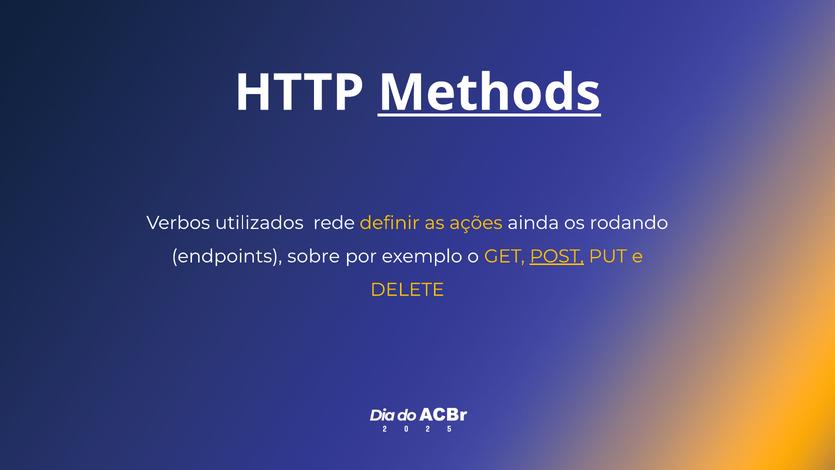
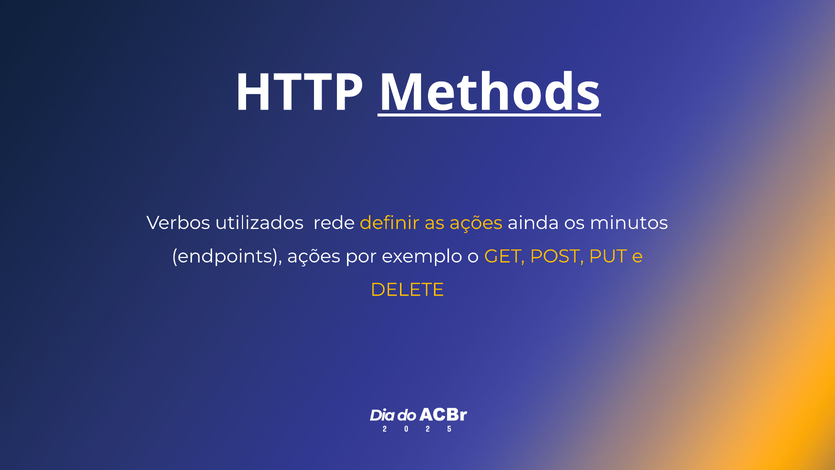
rodando: rodando -> minutos (629, 223)
endpoints sobre: sobre -> ações (314, 256)
POST underline: present -> none (557, 256)
